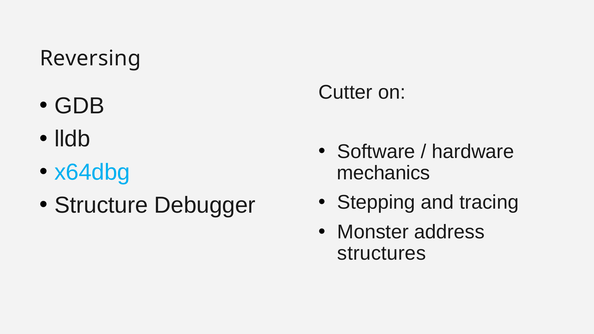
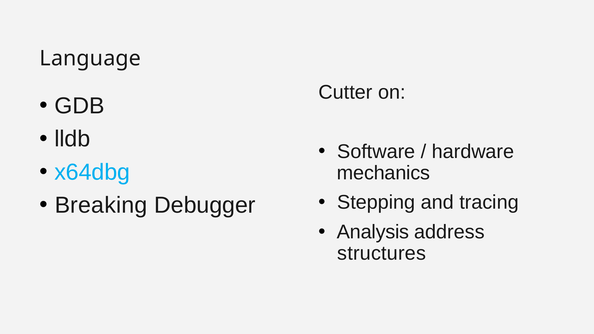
Reversing: Reversing -> Language (90, 58)
Structure: Structure -> Breaking (101, 205)
Monster: Monster -> Analysis (373, 232)
